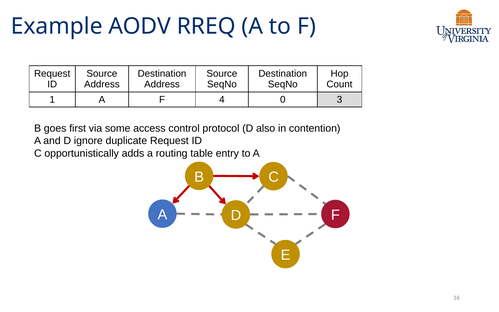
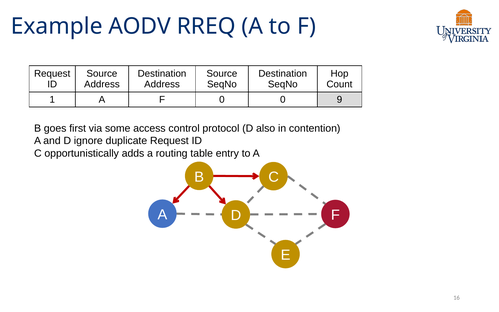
F 4: 4 -> 0 (222, 100)
3: 3 -> 9 (340, 100)
